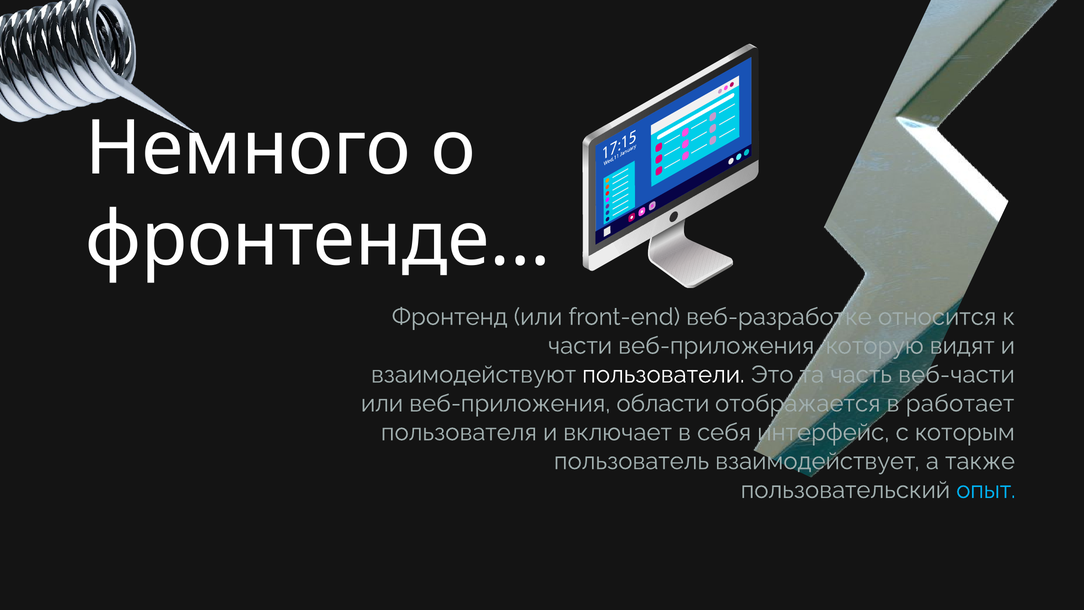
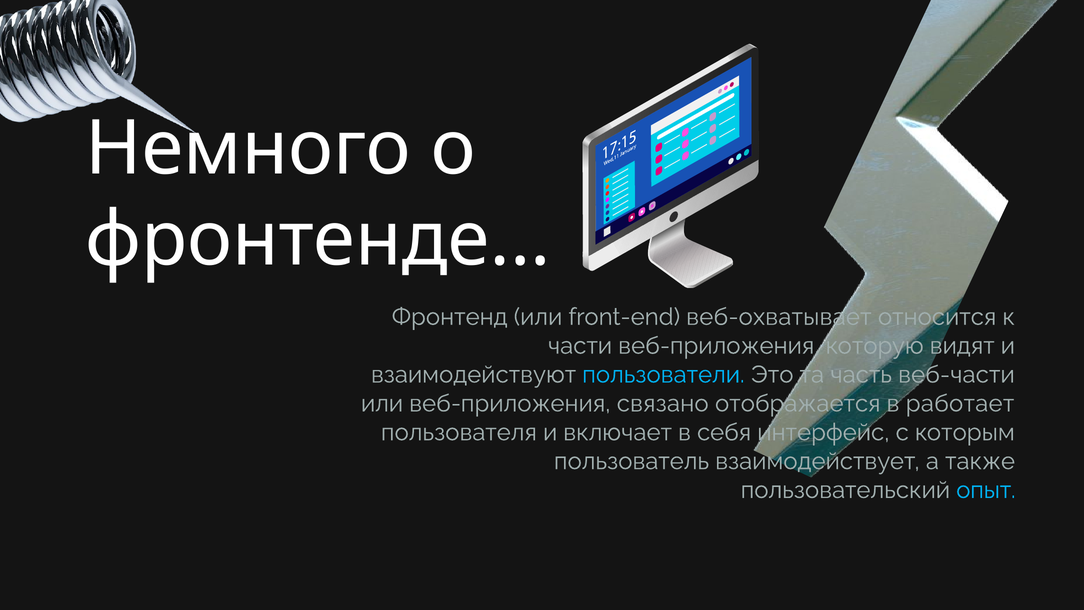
веб-разработке: веб-разработке -> веб-охватывает (779, 317)
пользователи colour: white -> light blue (663, 374)
области: области -> связано (663, 403)
